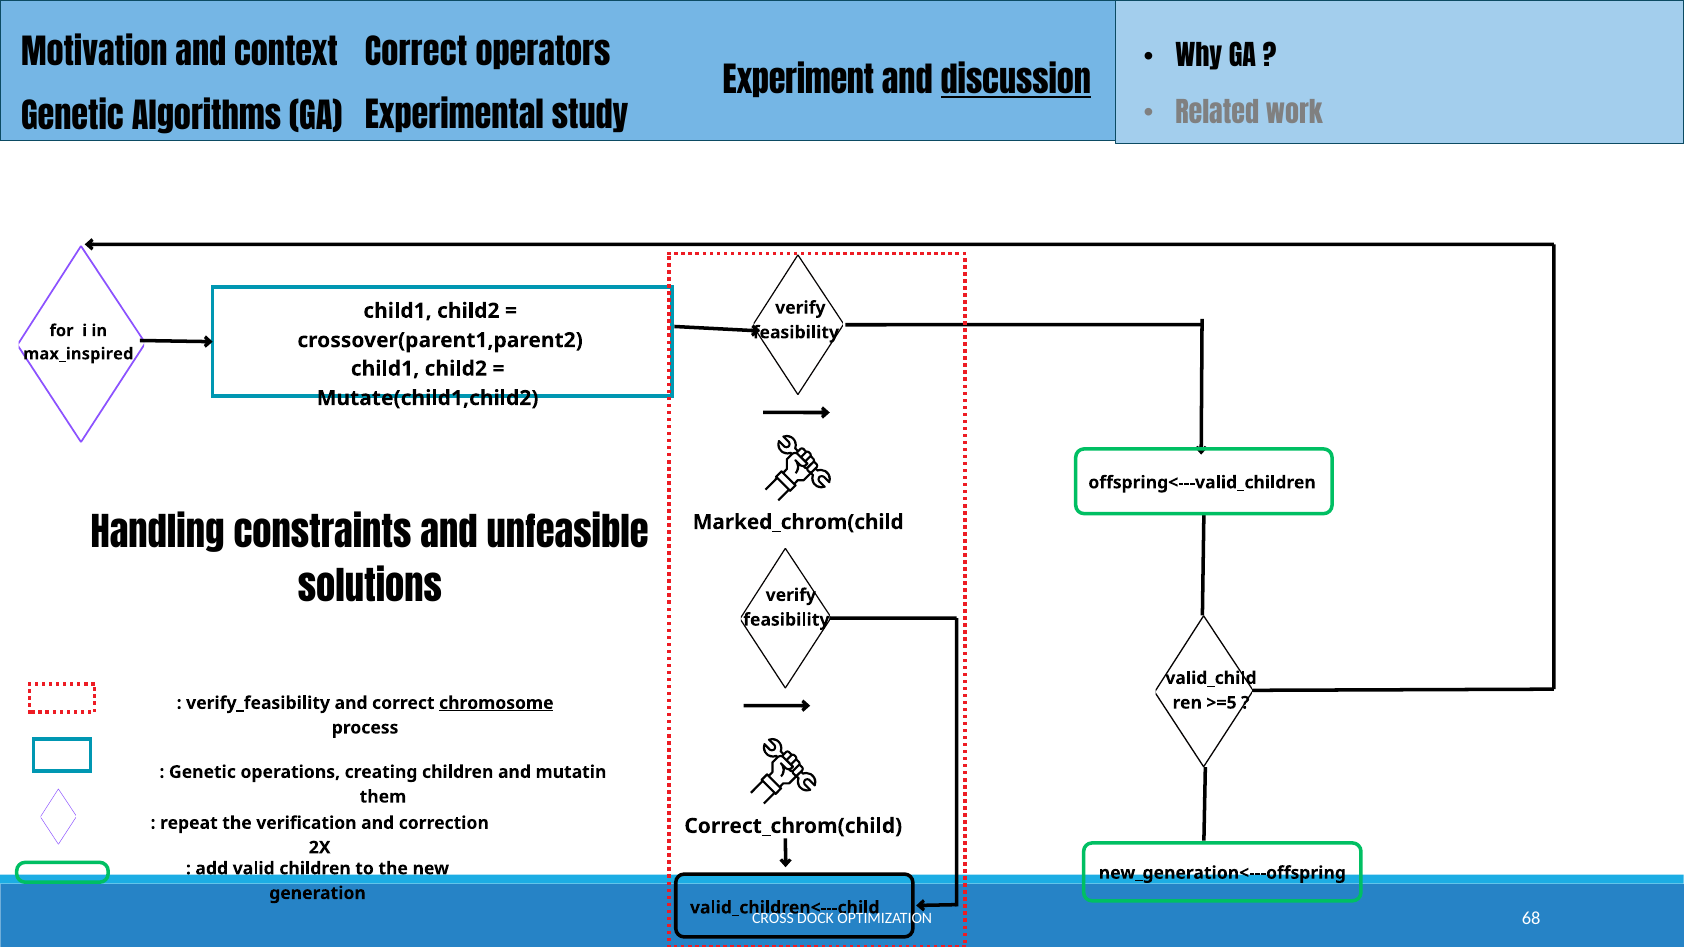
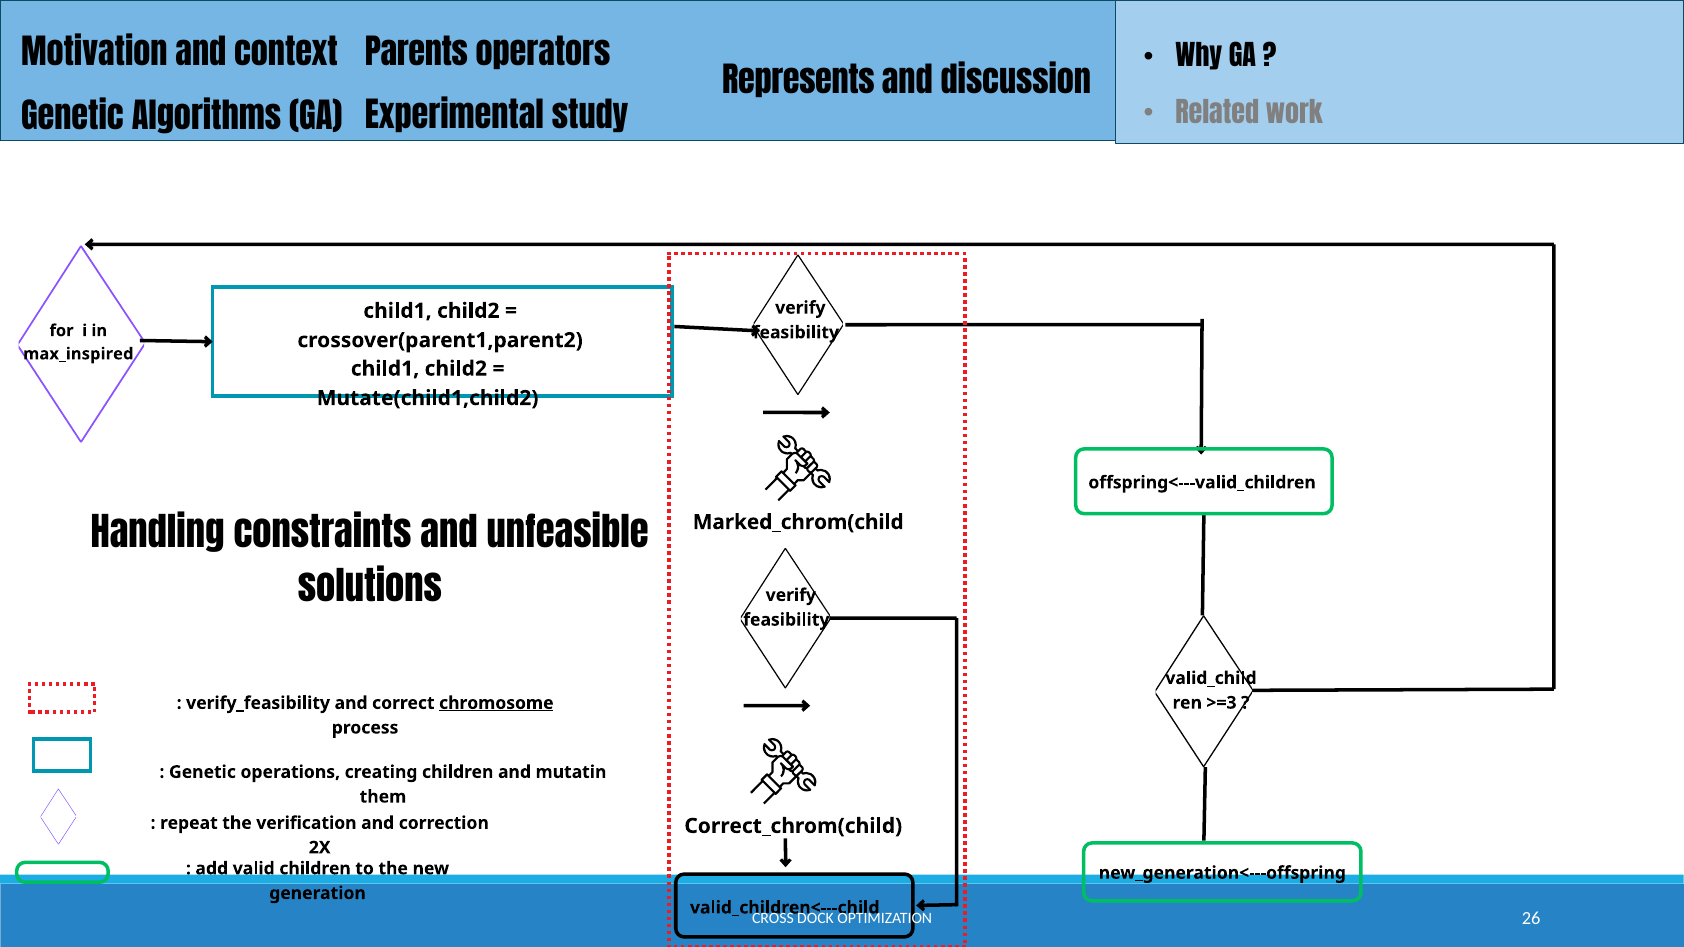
context Correct: Correct -> Parents (416, 54)
Experiment: Experiment -> Represents (798, 83)
discussion underline: present -> none (1016, 83)
>=5: >=5 -> >=3 (1221, 703)
68: 68 -> 26 (1531, 919)
